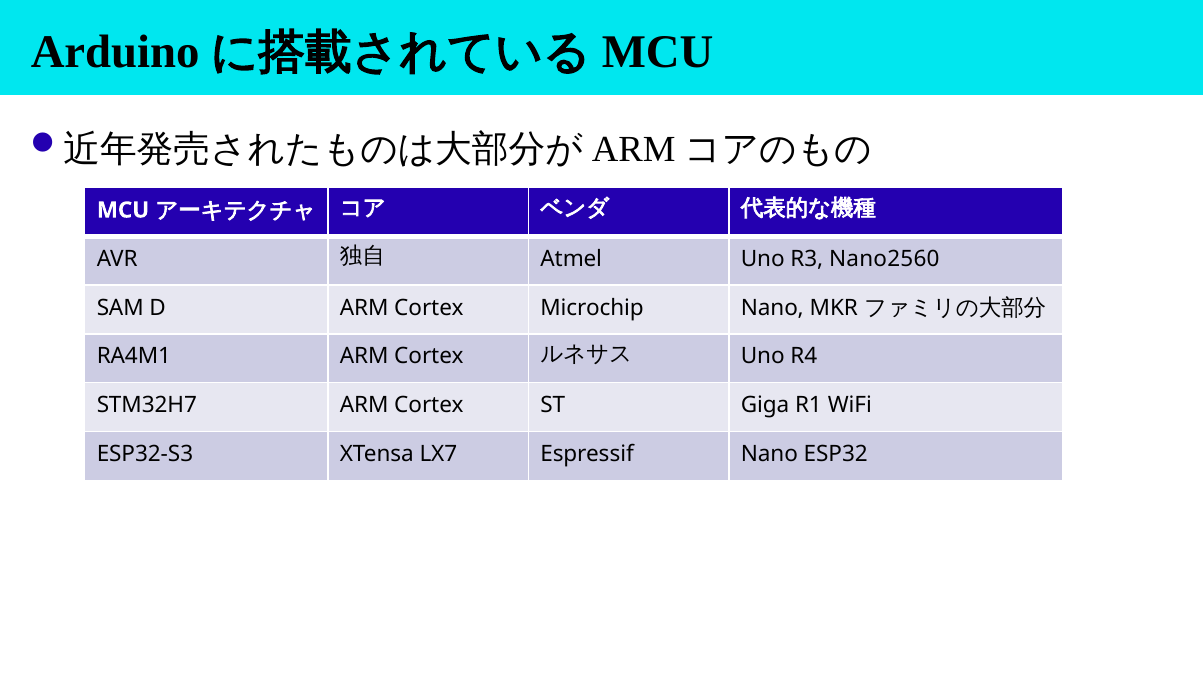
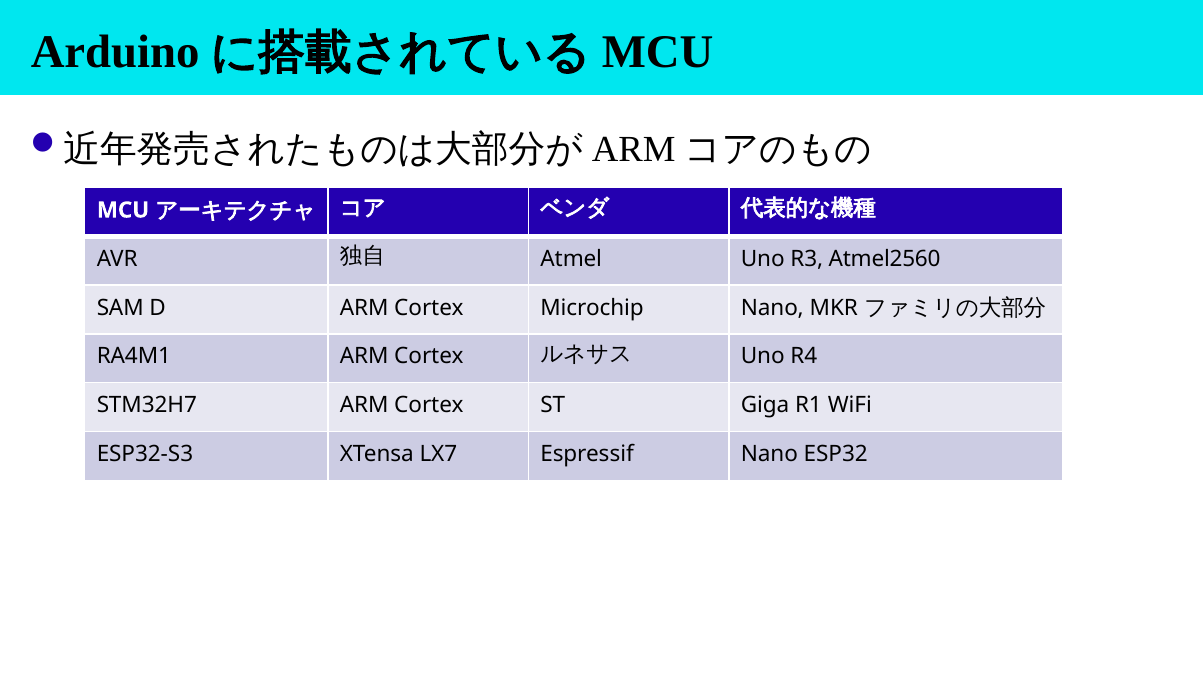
Nano2560: Nano2560 -> Atmel2560 (885, 259)
